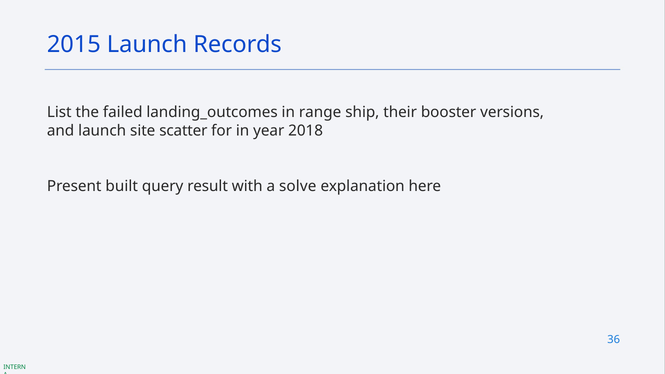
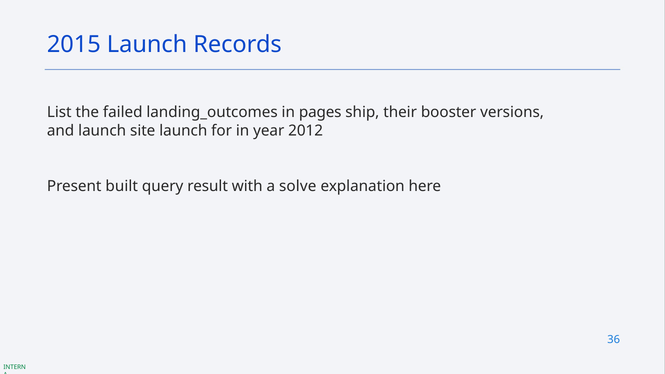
range: range -> pages (320, 112)
site scatter: scatter -> launch (183, 131)
2018: 2018 -> 2012 (306, 131)
